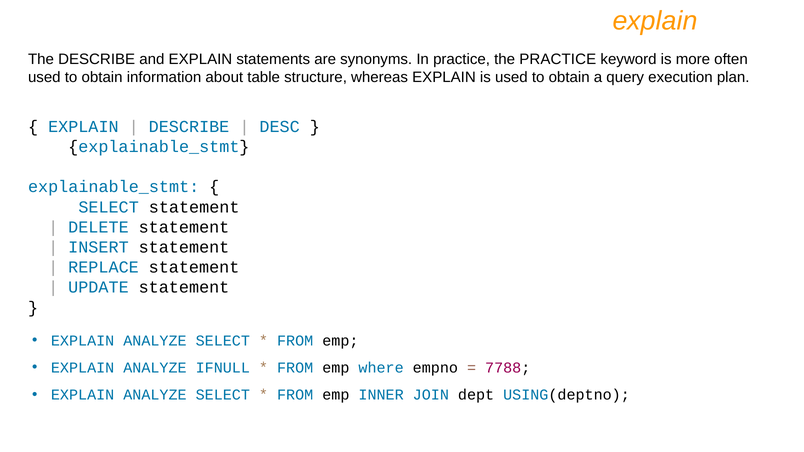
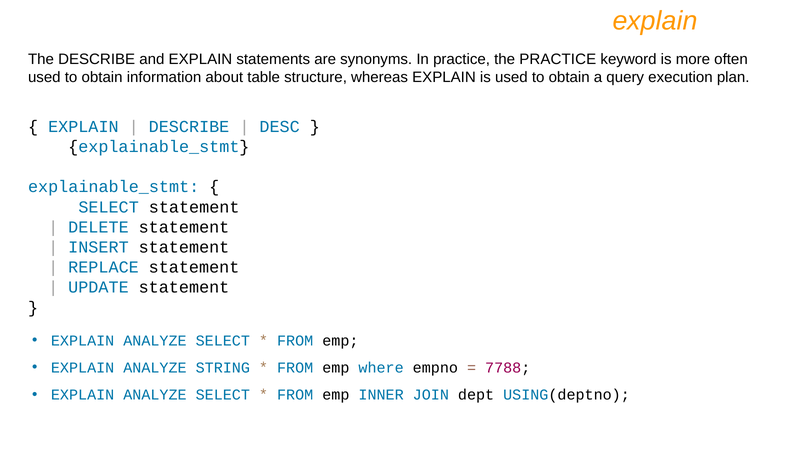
IFNULL: IFNULL -> STRING (223, 368)
